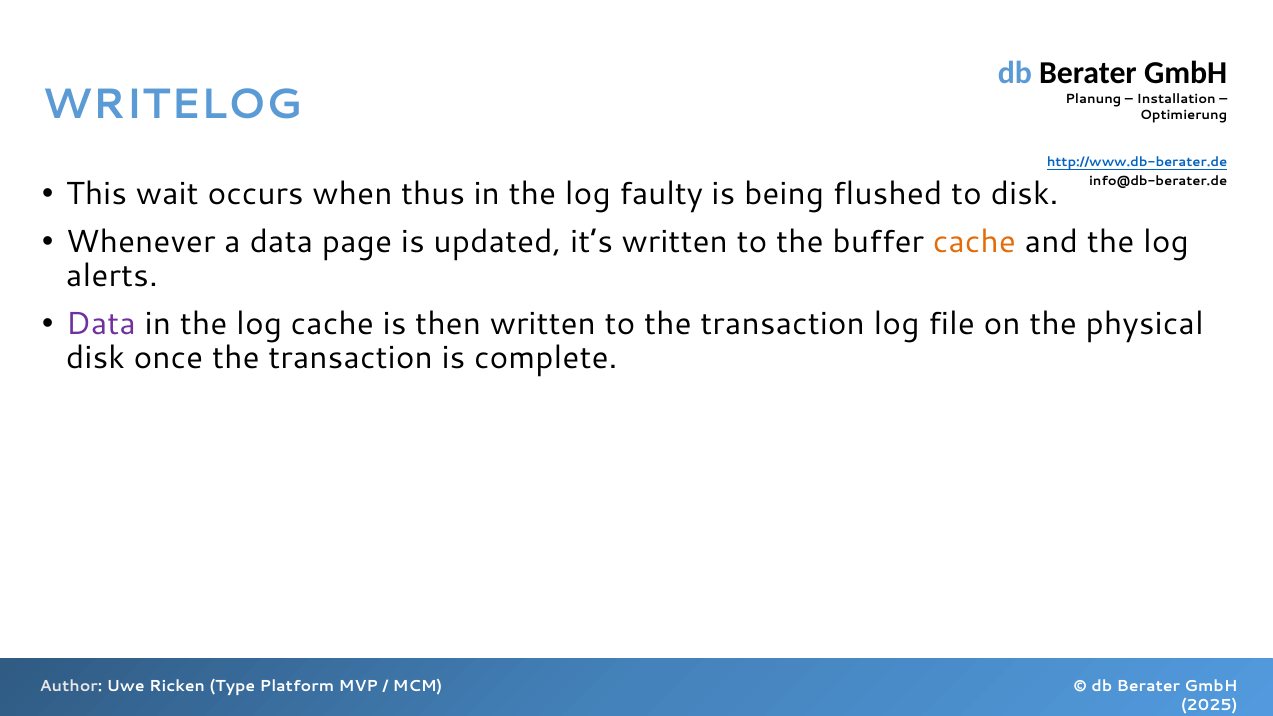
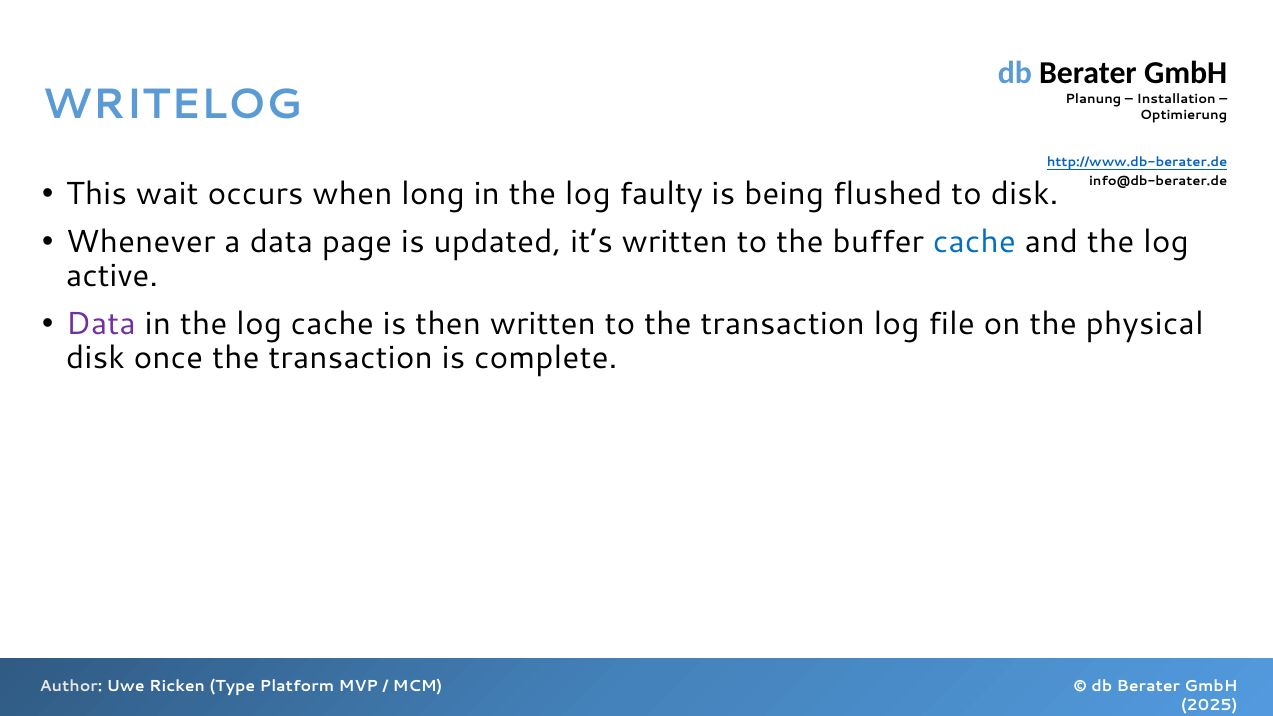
thus: thus -> long (433, 194)
cache colour: orange -> blue (974, 242)
alerts: alerts -> active (112, 276)
